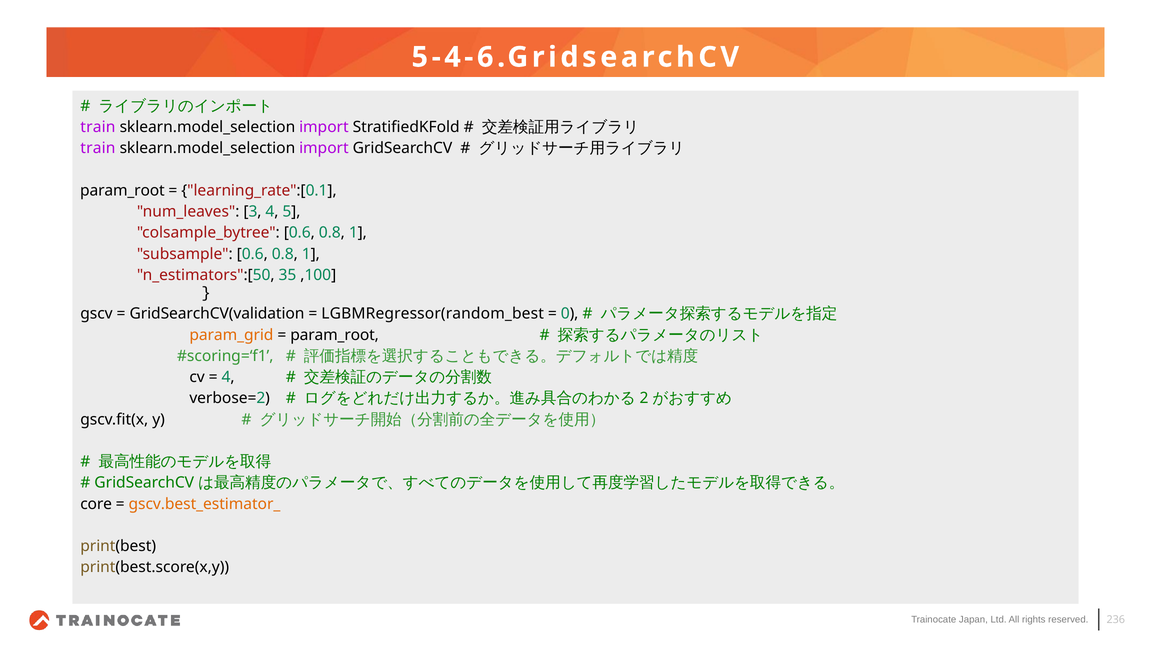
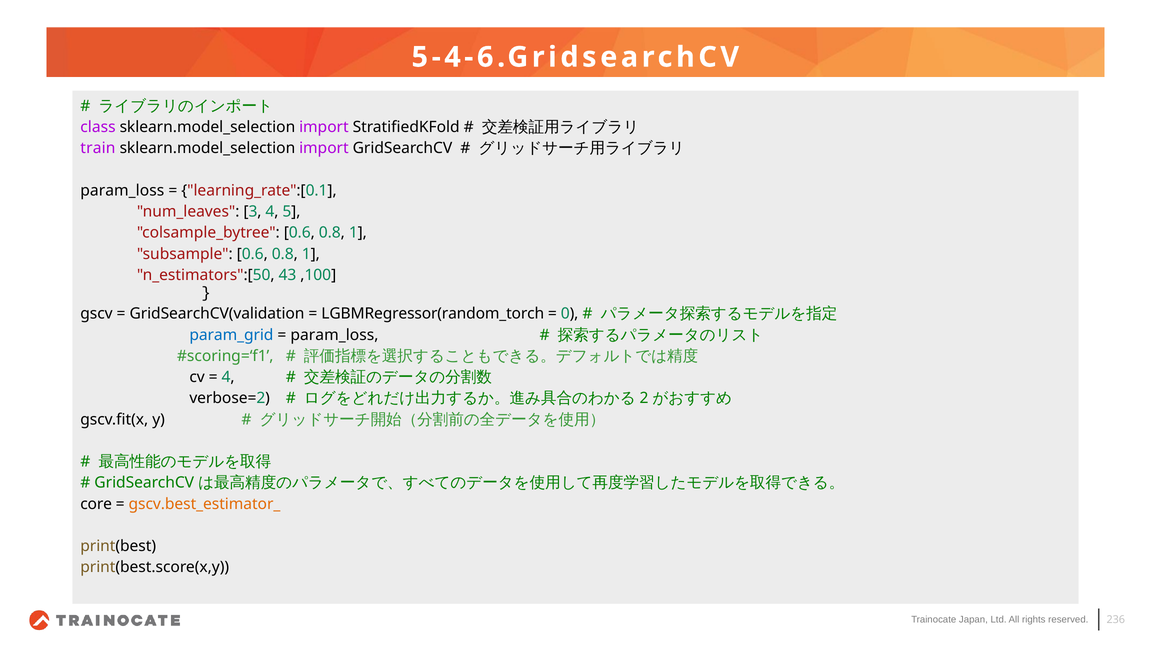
train: train -> class (98, 127)
param_root: param_root -> param_loss (122, 191)
35: 35 -> 43 (288, 275)
LGBMRegressor(random_best: LGBMRegressor(random_best -> LGBMRegressor(random_torch (433, 314)
param_grid colour: orange -> blue (231, 335)
param_root: param_root -> param_loss (334, 335)
